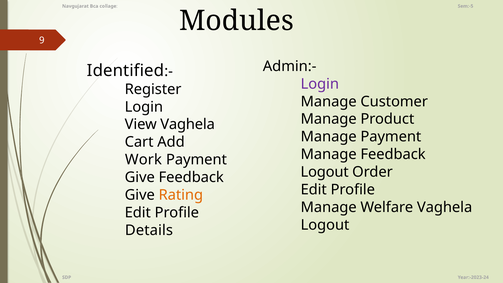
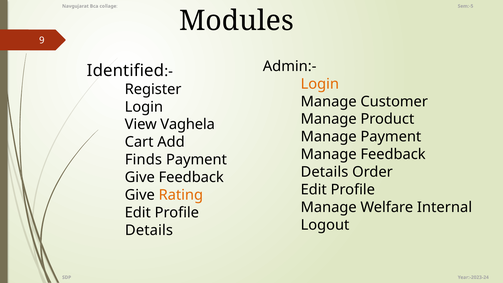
Login colour: purple -> orange (320, 84)
Work: Work -> Finds (143, 160)
Logout: Logout -> Details (324, 172)
Welfare Vaghela: Vaghela -> Internal (445, 207)
